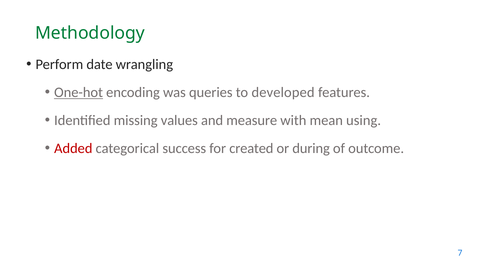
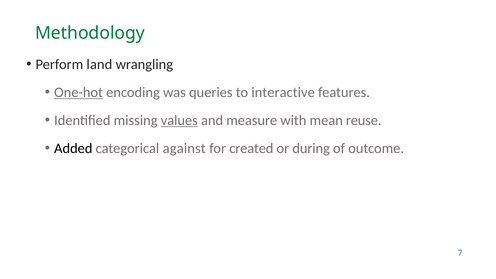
date: date -> land (99, 64)
developed: developed -> interactive (283, 92)
values underline: none -> present (179, 120)
using: using -> reuse (364, 120)
Added colour: red -> black (73, 148)
success: success -> against (184, 148)
